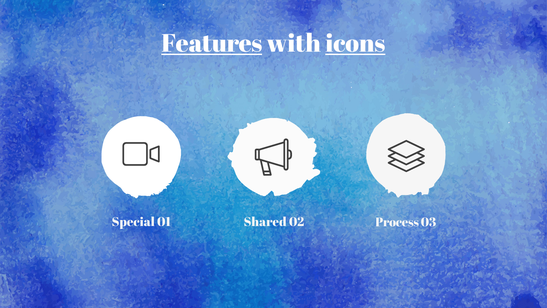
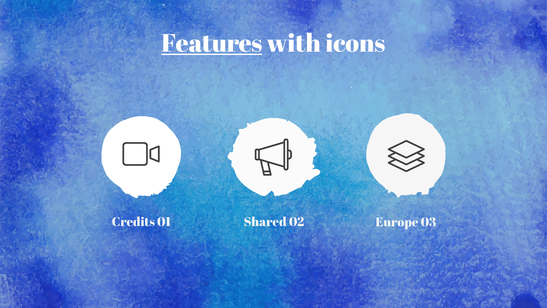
icons underline: present -> none (355, 43)
Special: Special -> Credits (133, 222)
Process: Process -> Europe (397, 222)
